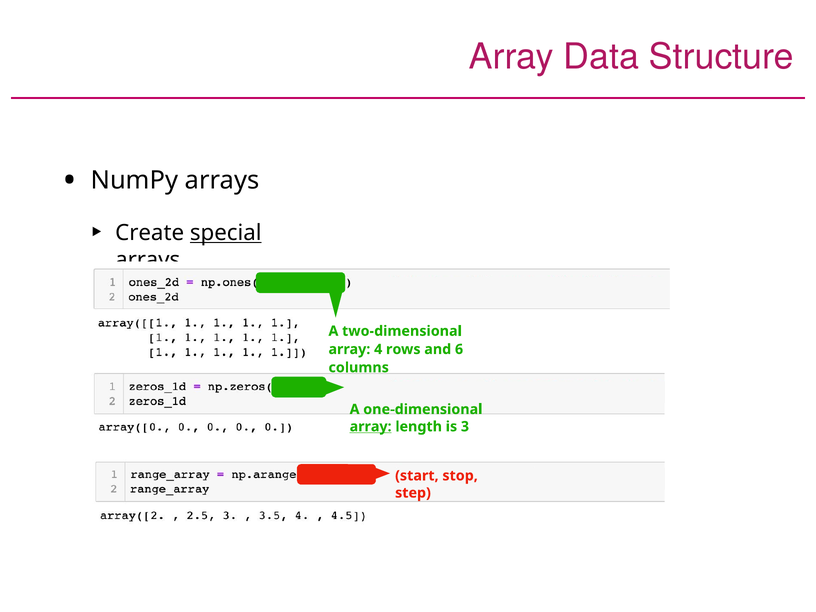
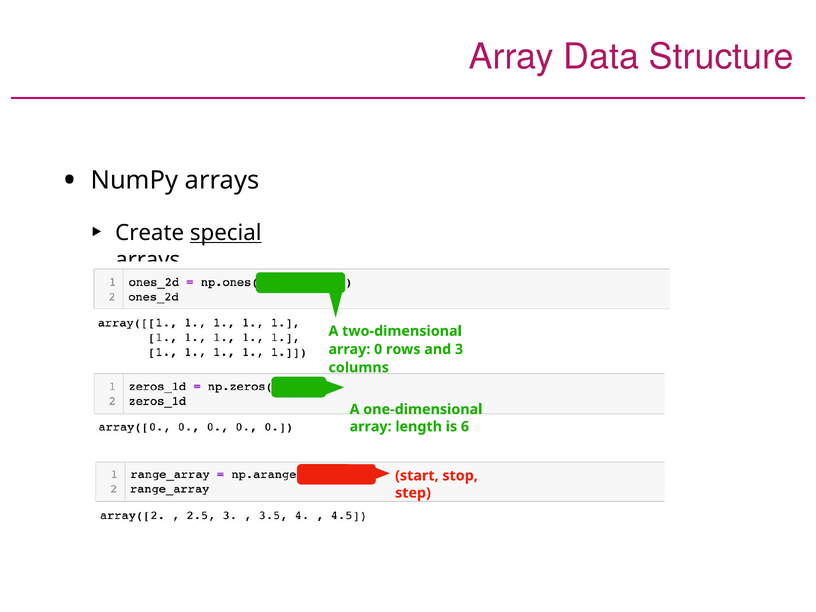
4: 4 -> 0 (378, 349)
6: 6 -> 3 (459, 349)
array underline: present -> none (371, 427)
3: 3 -> 6 (465, 427)
